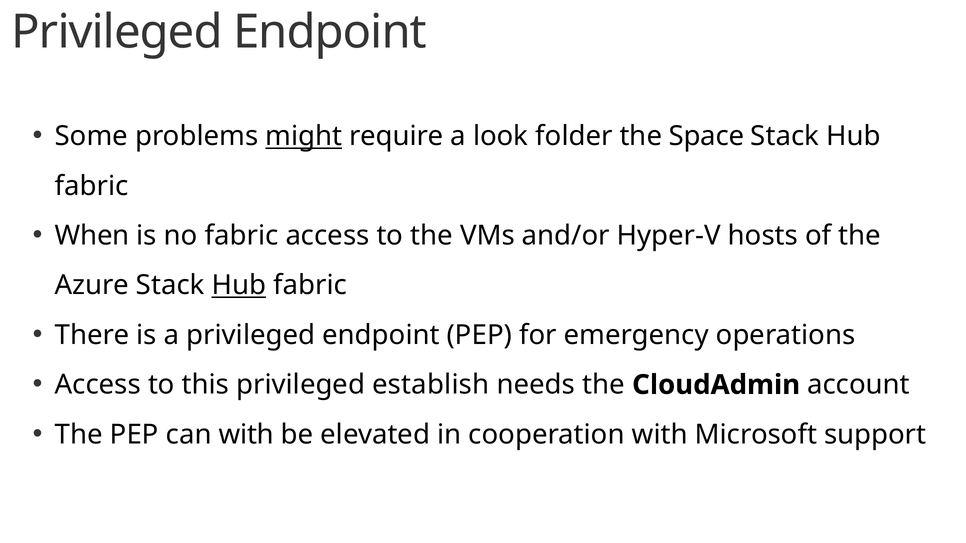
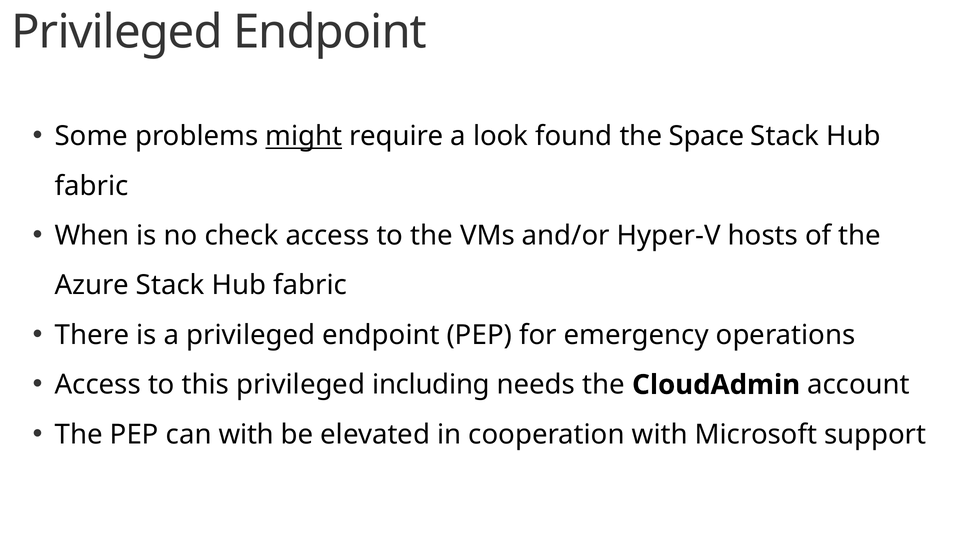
folder: folder -> found (574, 136)
no fabric: fabric -> check (242, 236)
Hub underline: present -> none (239, 286)
establish: establish -> including (431, 385)
